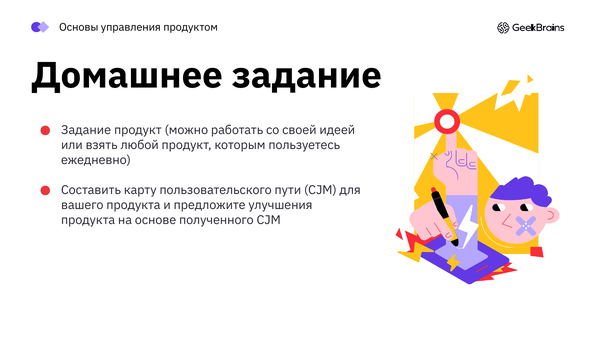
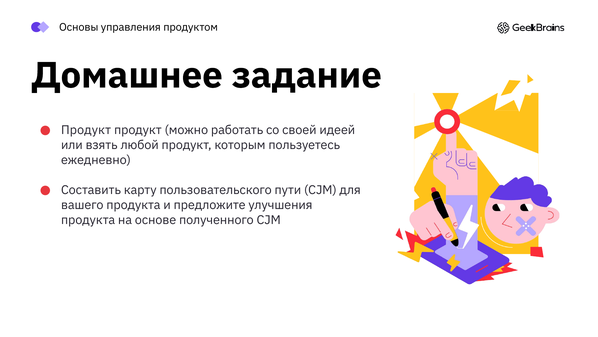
Задание: Задание -> Продукт (86, 130)
